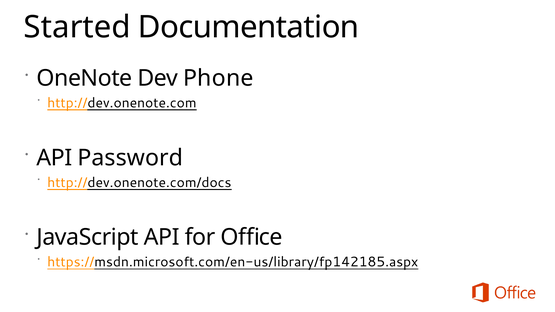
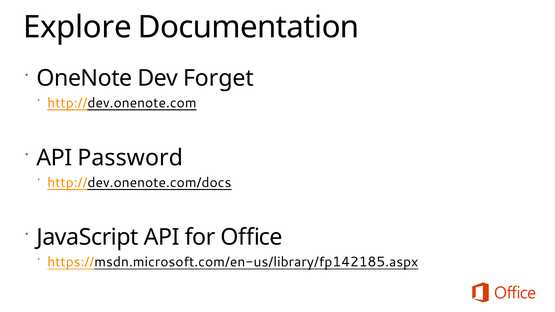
Started: Started -> Explore (77, 27)
Phone: Phone -> Forget (218, 78)
